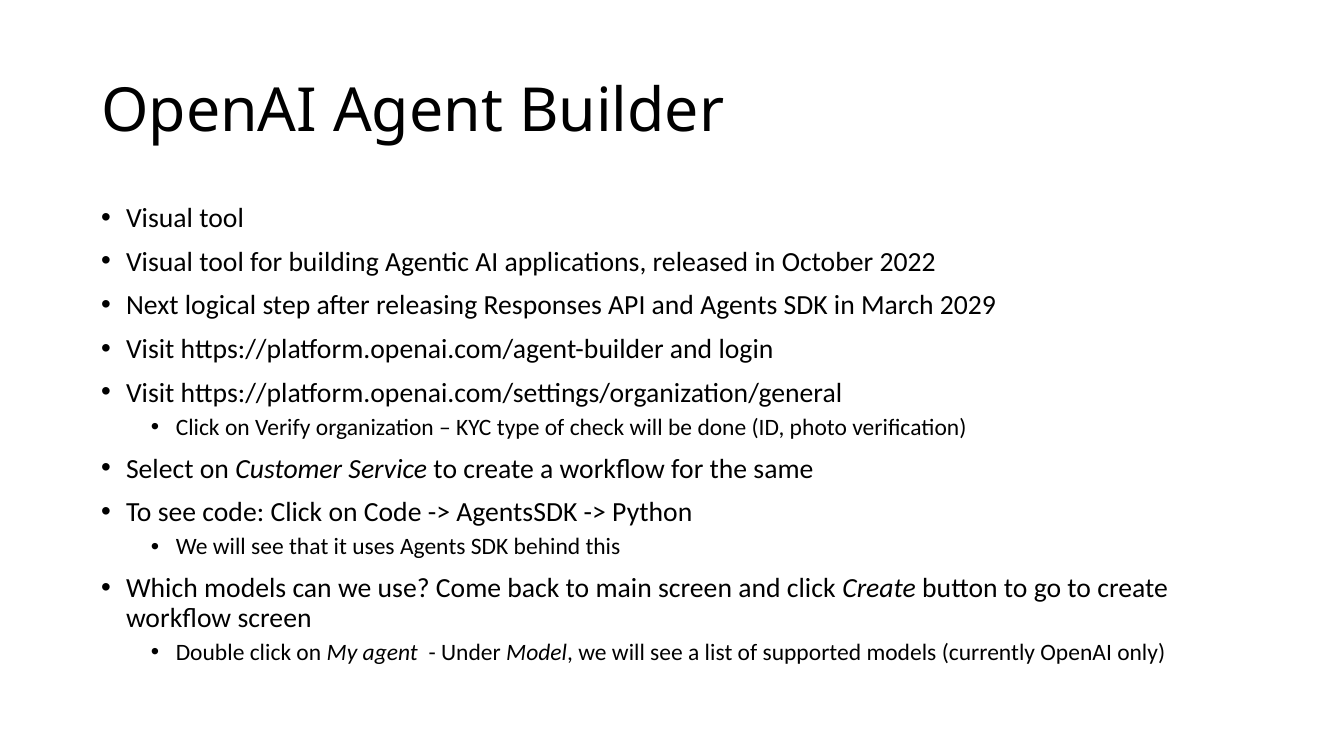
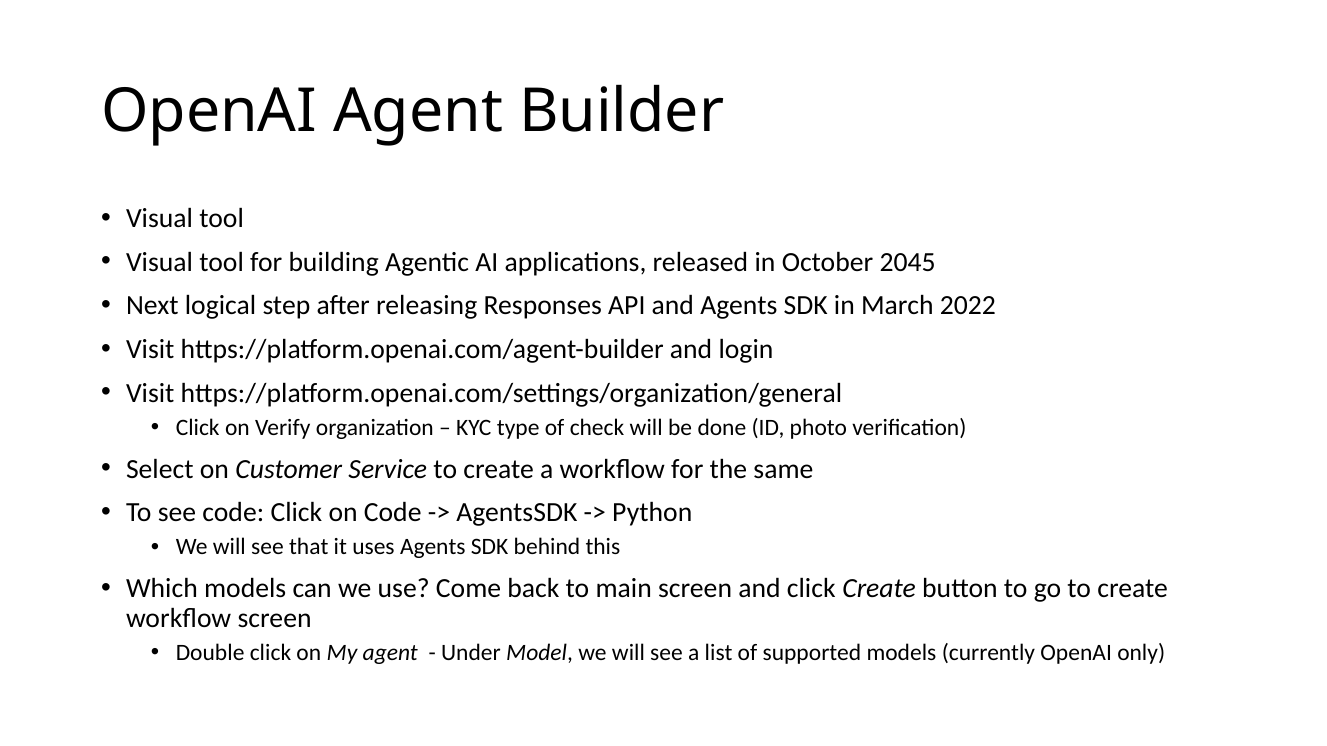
2022: 2022 -> 2045 (908, 262)
2029: 2029 -> 2022 (968, 306)
